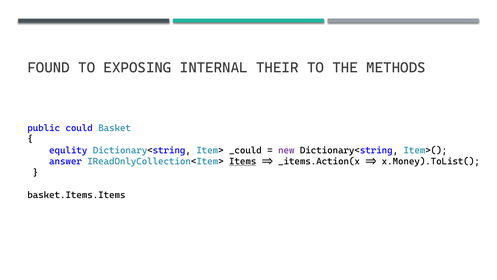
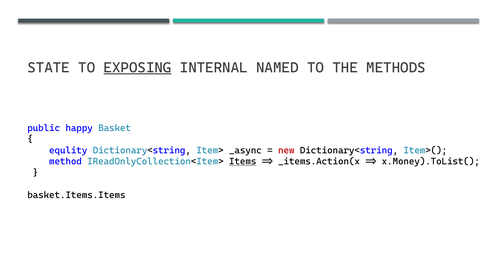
FOUND: FOUND -> STATE (49, 68)
EXPOSING underline: none -> present (138, 68)
THEIR: THEIR -> NAMED (277, 68)
could: could -> happy (79, 128)
_could: _could -> _async (245, 150)
new colour: purple -> red (286, 150)
answer: answer -> method (66, 161)
